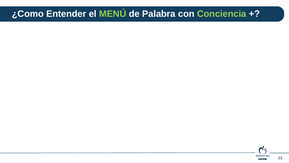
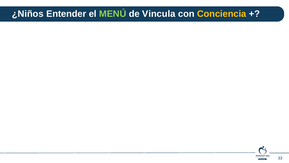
¿Como: ¿Como -> ¿Niños (28, 14)
Palabra: Palabra -> Vincula (159, 14)
Conciencia colour: light green -> yellow (222, 14)
